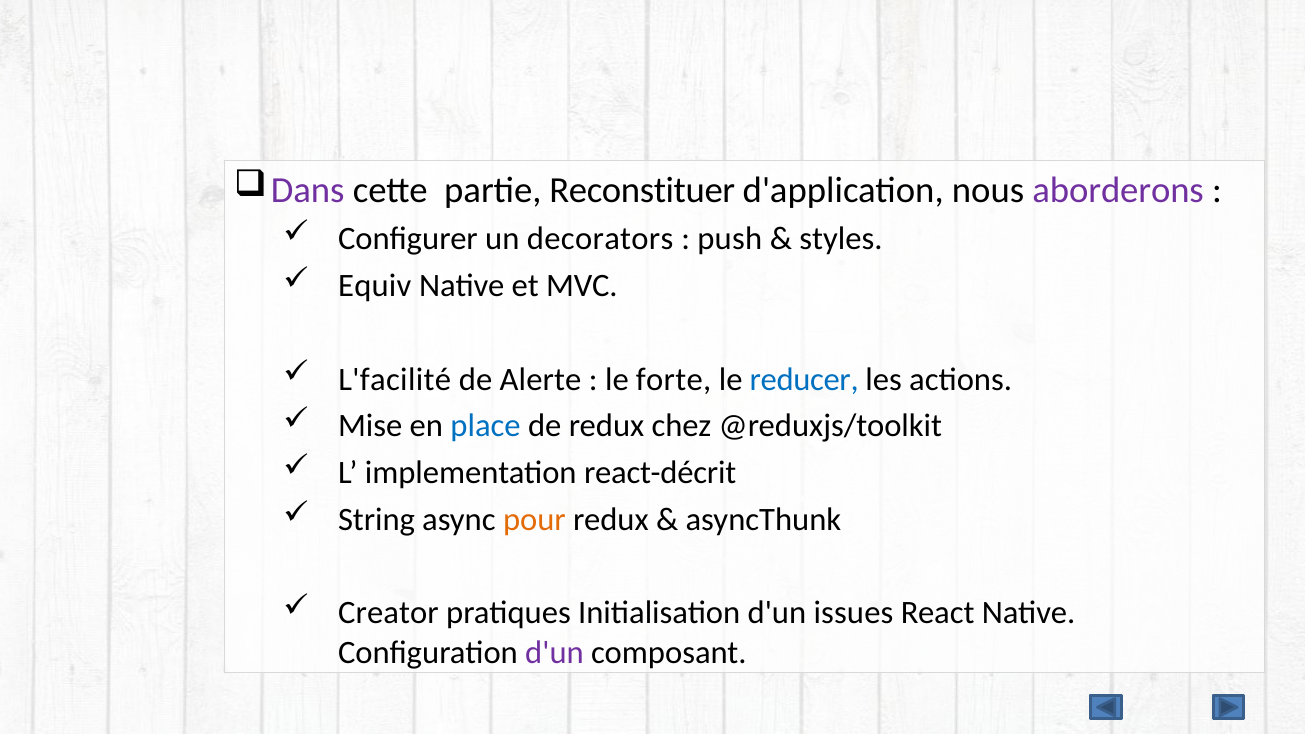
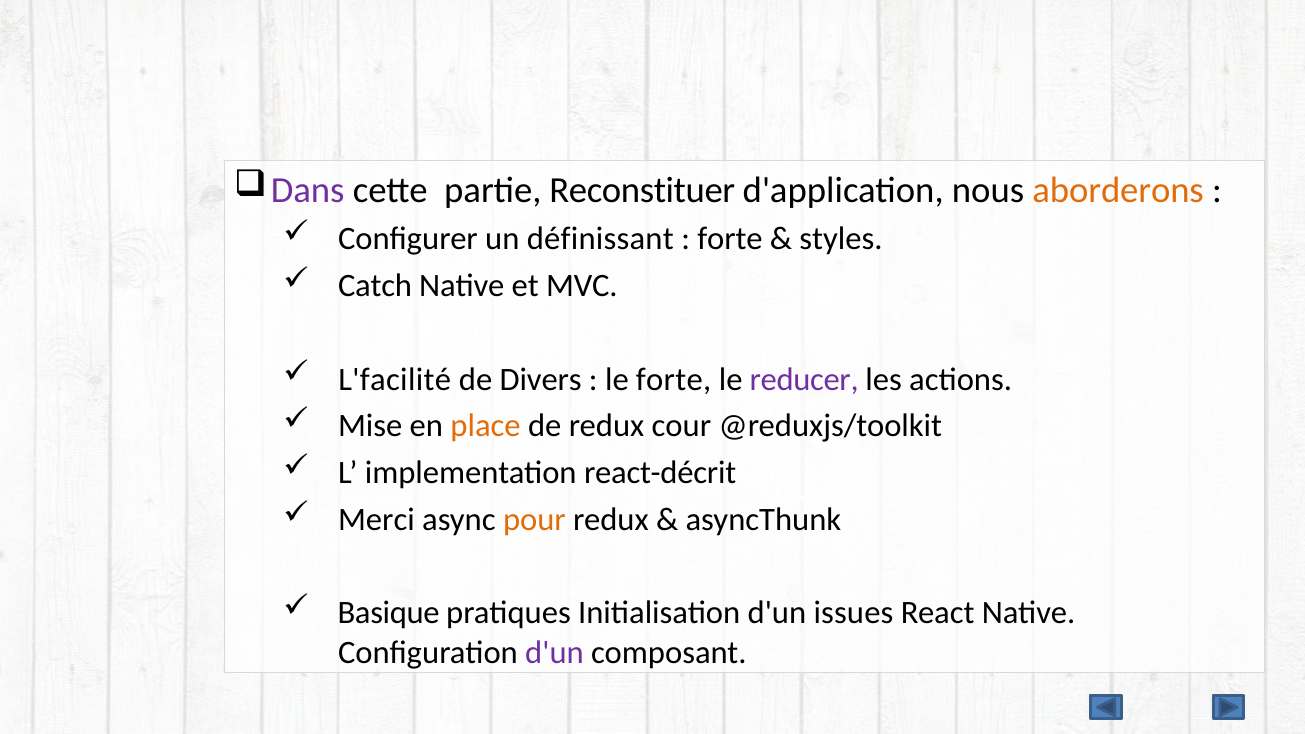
aborderons colour: purple -> orange (1118, 190)
decorators: decorators -> définissant (600, 239)
push: push -> forte (730, 239)
Equiv: Equiv -> Catch (375, 286)
Alerte: Alerte -> Divers (541, 379)
reducer colour: blue -> purple (804, 379)
place colour: blue -> orange (486, 426)
chez: chez -> cour (681, 426)
String: String -> Merci (376, 520)
Creator: Creator -> Basique (389, 613)
